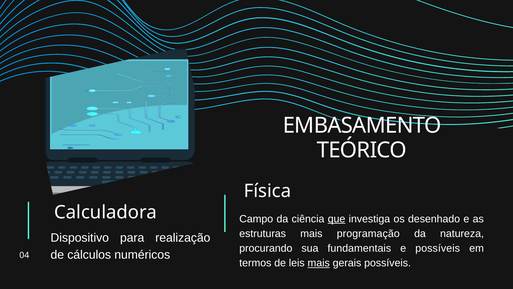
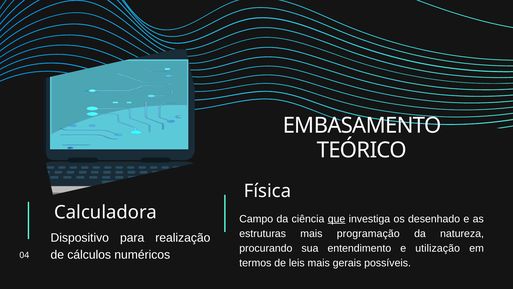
fundamentais: fundamentais -> entendimento (359, 248)
e possíveis: possíveis -> utilização (438, 248)
mais underline: present -> none (319, 263)
